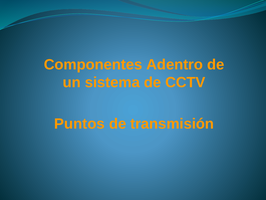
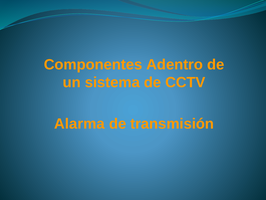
Puntos: Puntos -> Alarma (79, 124)
